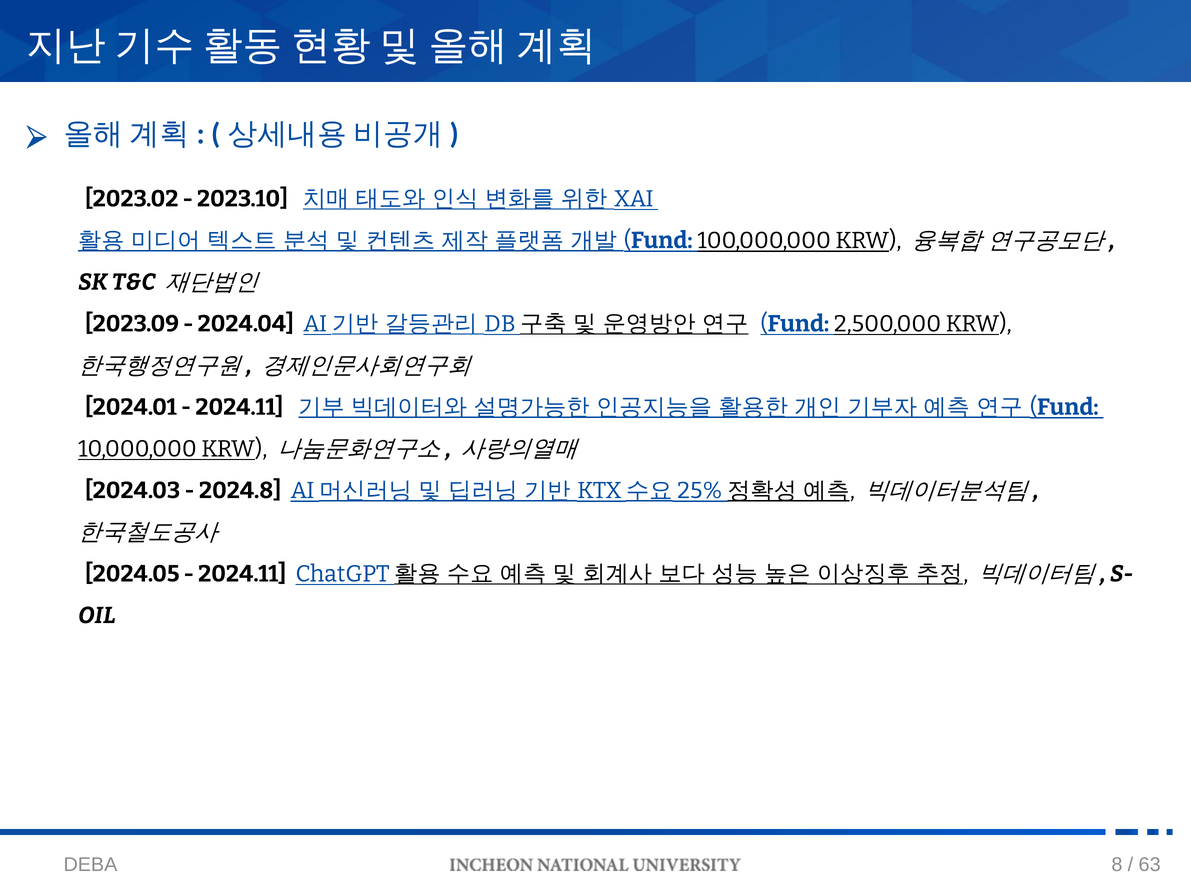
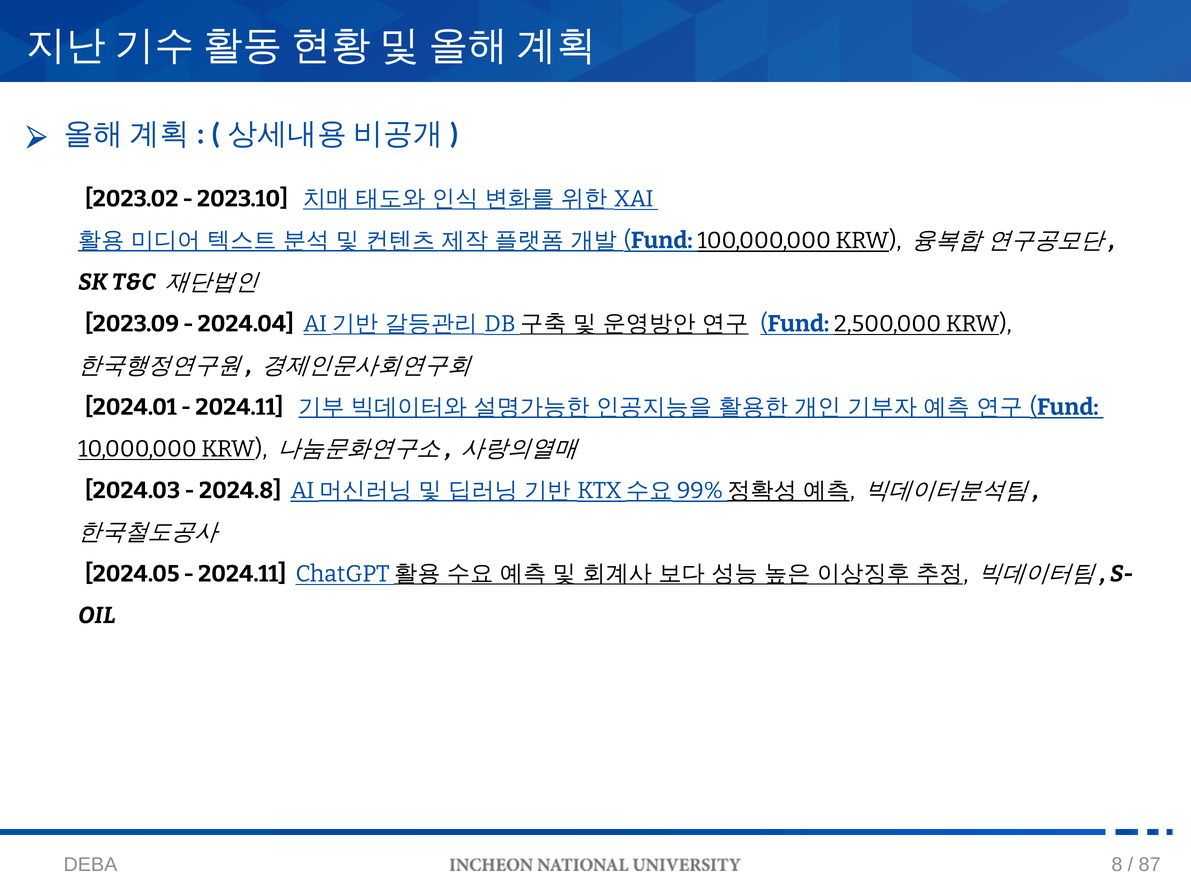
25%: 25% -> 99% (700, 491)
63: 63 -> 87 (1150, 865)
